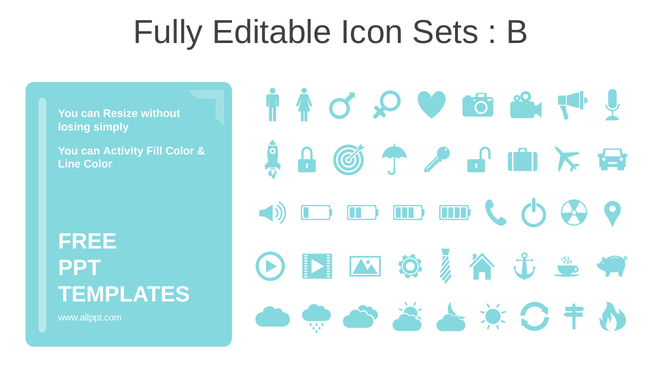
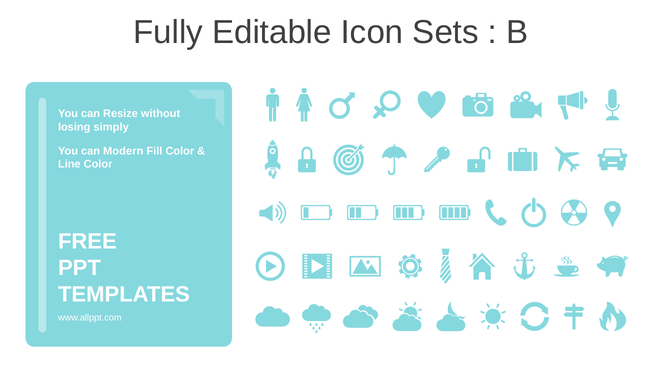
Activity: Activity -> Modern (123, 151)
